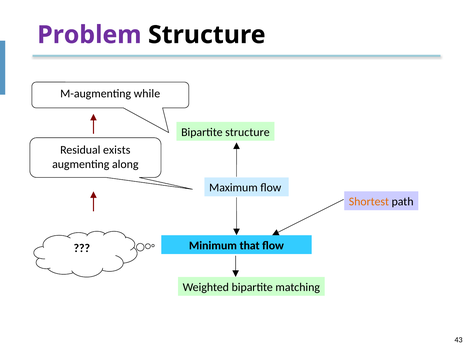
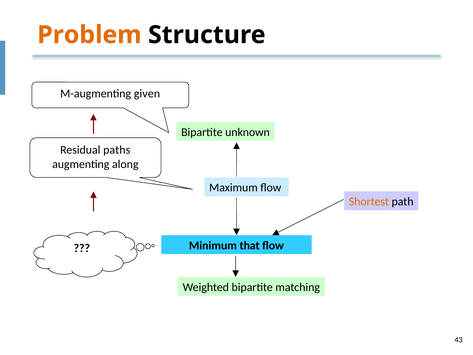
Problem colour: purple -> orange (89, 35)
while: while -> given (147, 94)
Bipartite structure: structure -> unknown (247, 132)
exists: exists -> paths (117, 150)
